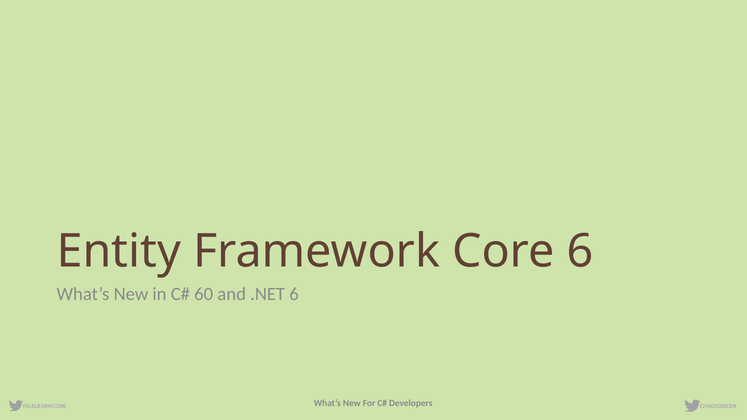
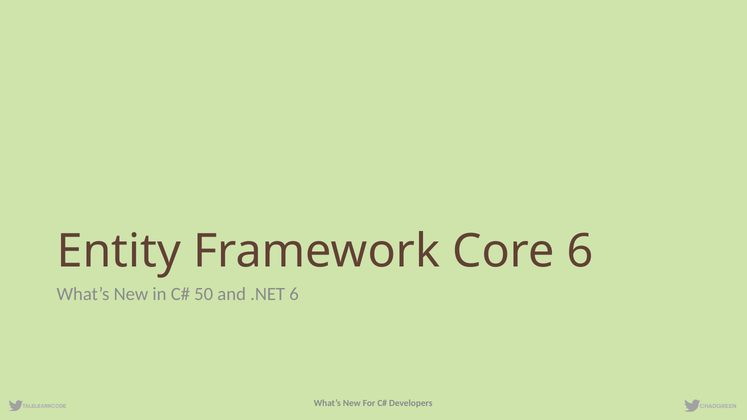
60: 60 -> 50 (204, 294)
